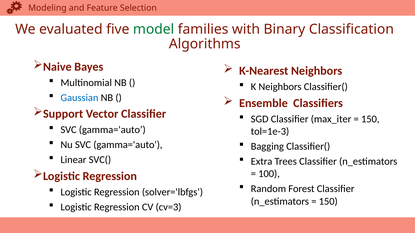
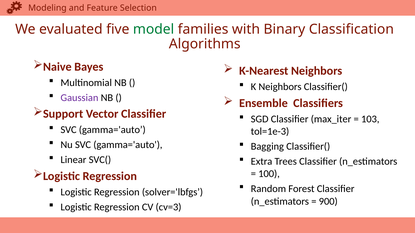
Gaussian colour: blue -> purple (79, 98)
150: 150 -> 103 (370, 119)
150: 150 -> 900 (328, 202)
